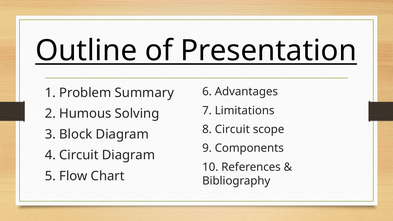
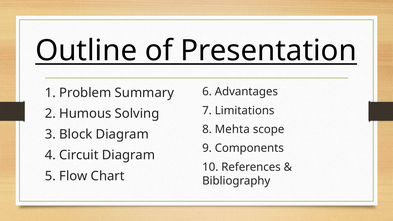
8 Circuit: Circuit -> Mehta (232, 129)
